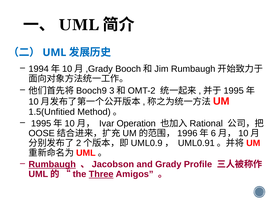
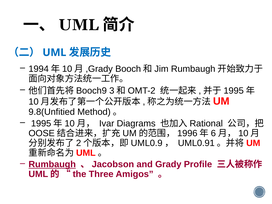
1.5(Unfitied: 1.5(Unfitied -> 9.8(Unfitied (52, 112)
Operation: Operation -> Diagrams (136, 123)
Three underline: present -> none (101, 174)
